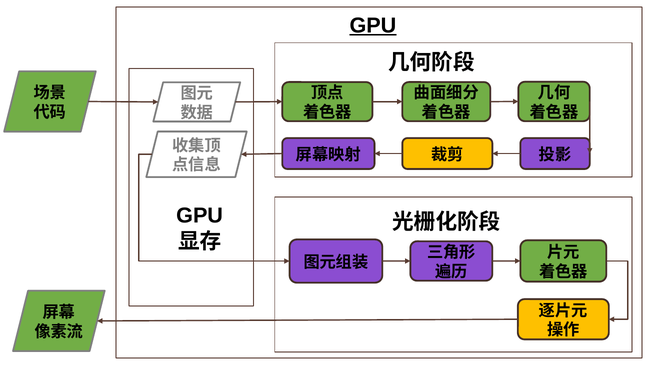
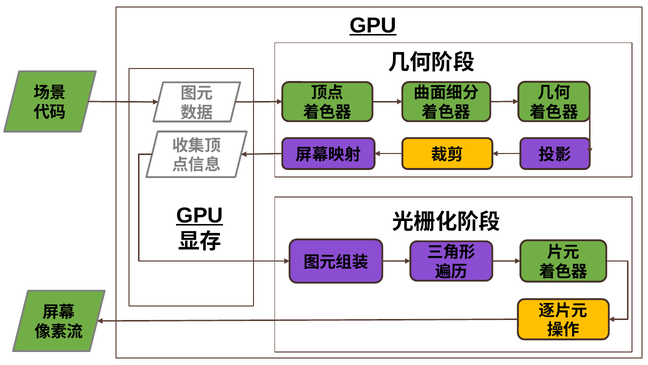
GPU underline: none -> present (200, 215)
